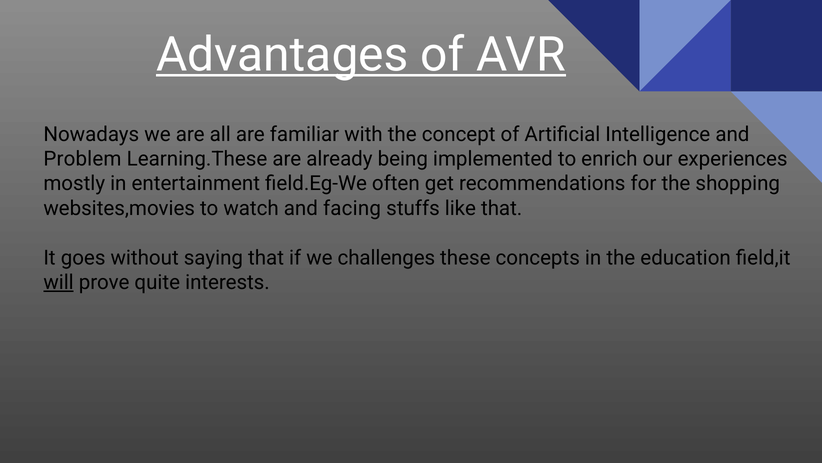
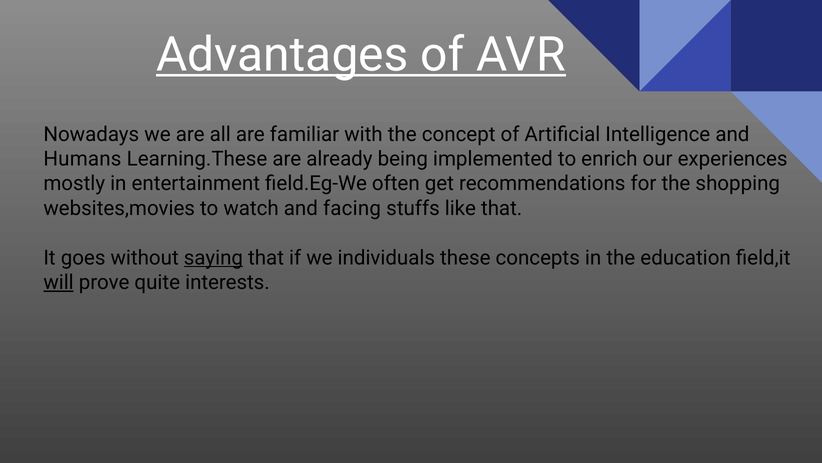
Problem: Problem -> Humans (82, 159)
saying underline: none -> present (213, 257)
challenges: challenges -> individuals (386, 257)
